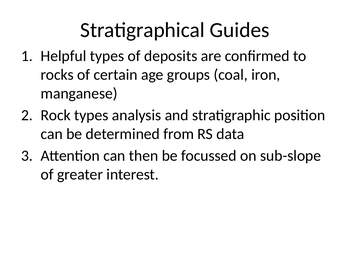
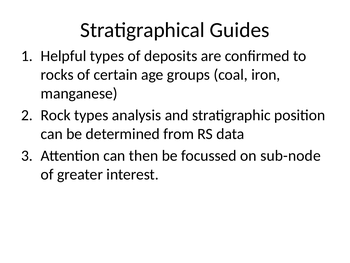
sub-slope: sub-slope -> sub-node (291, 156)
